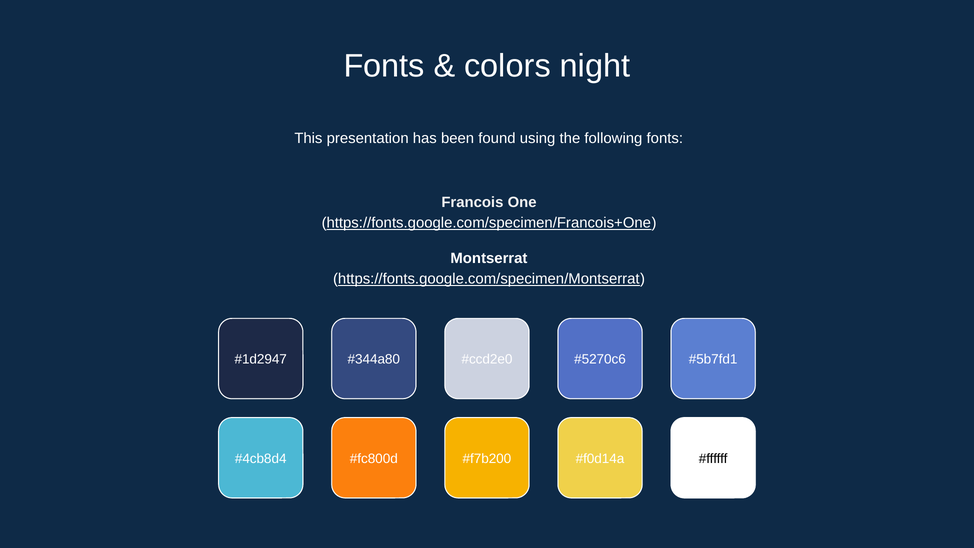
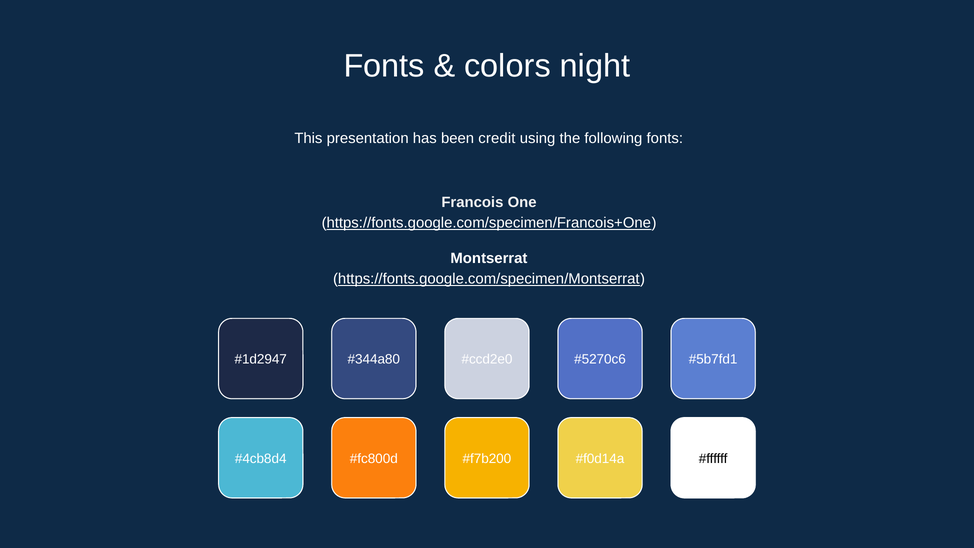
found: found -> credit (497, 138)
